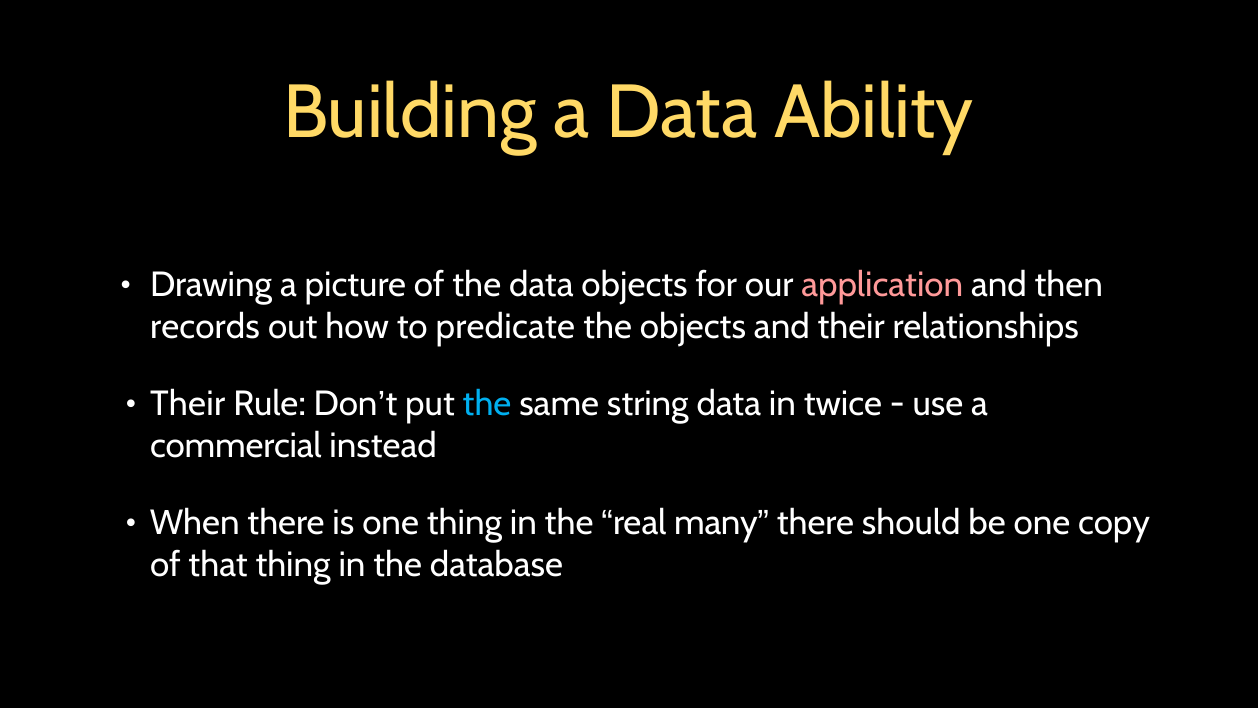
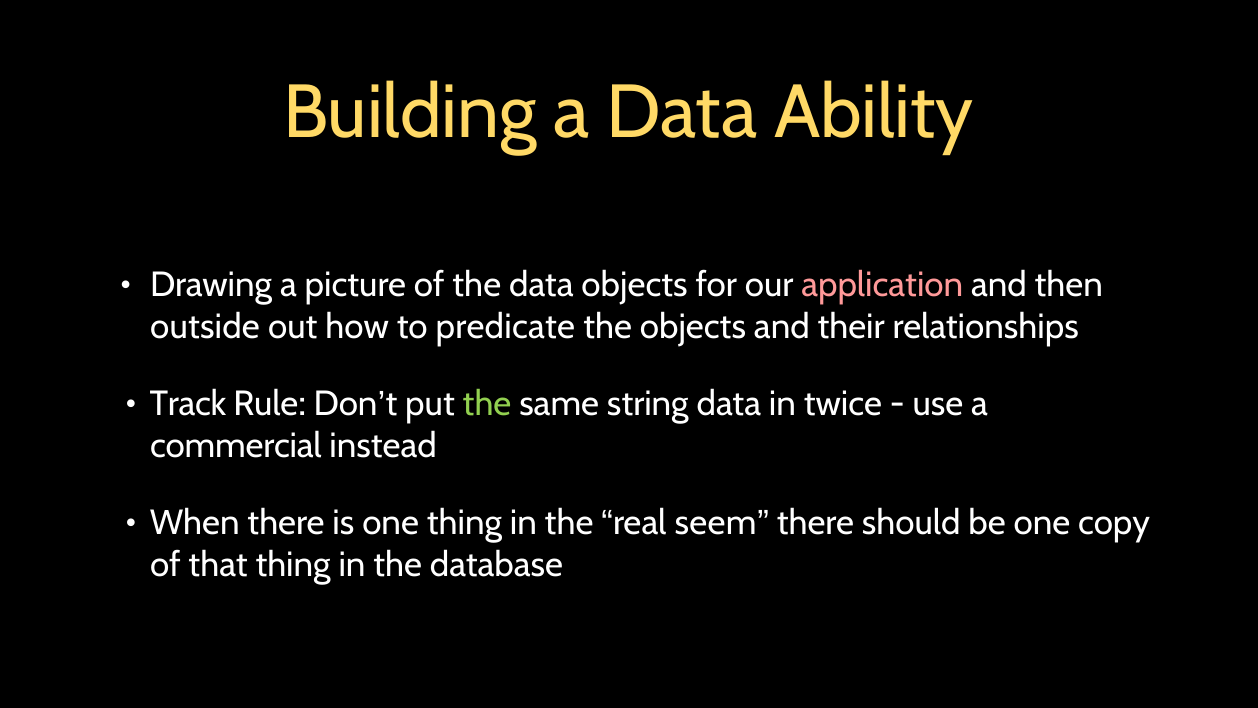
records: records -> outside (205, 327)
Their: Their -> Track (188, 404)
the colour: light blue -> light green (487, 404)
many: many -> seem (716, 522)
